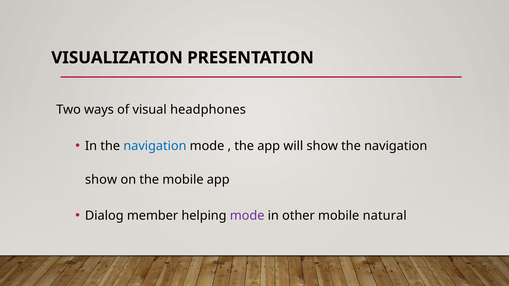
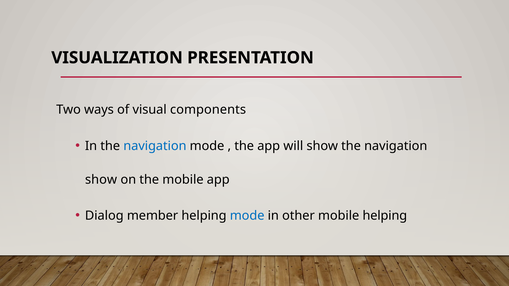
headphones: headphones -> components (208, 110)
mode colour: purple -> blue (247, 216)
mobile natural: natural -> helping (385, 216)
